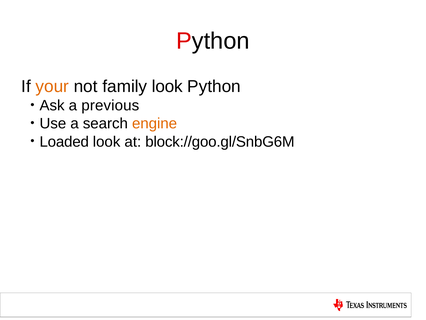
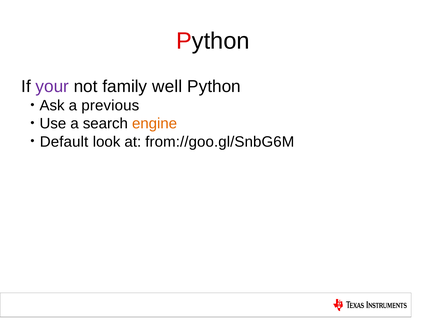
your colour: orange -> purple (52, 86)
family look: look -> well (167, 86)
Loaded: Loaded -> Default (64, 142)
block://goo.gl/SnbG6M: block://goo.gl/SnbG6M -> from://goo.gl/SnbG6M (220, 142)
